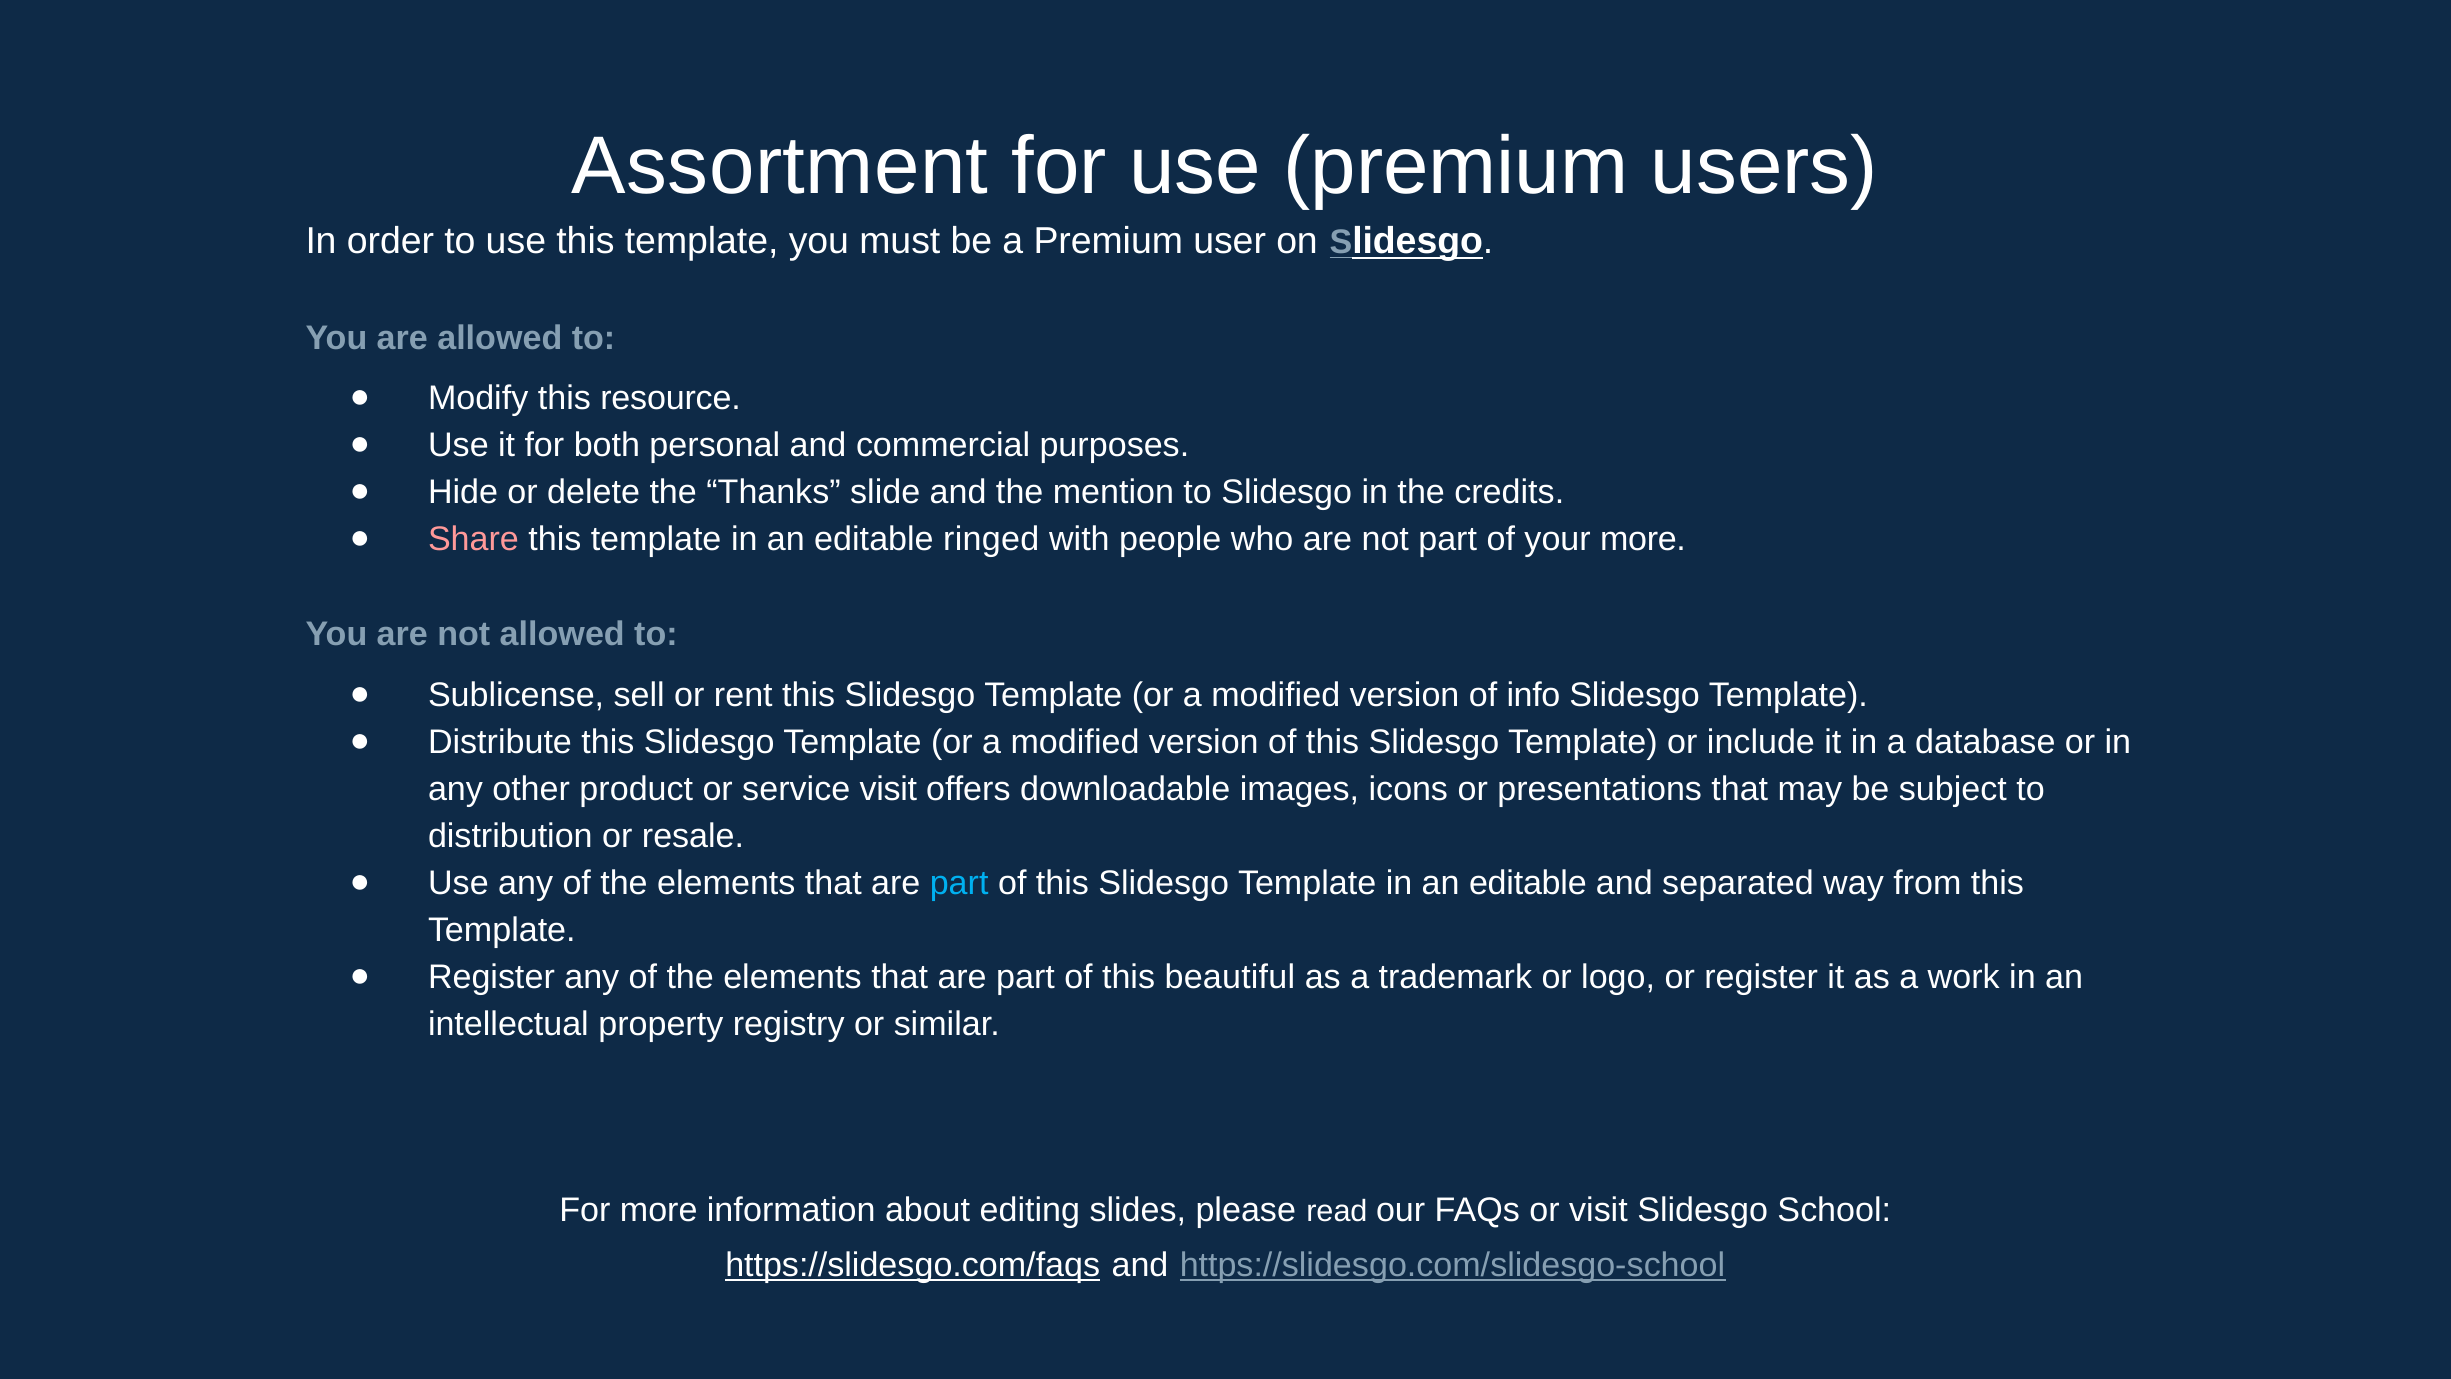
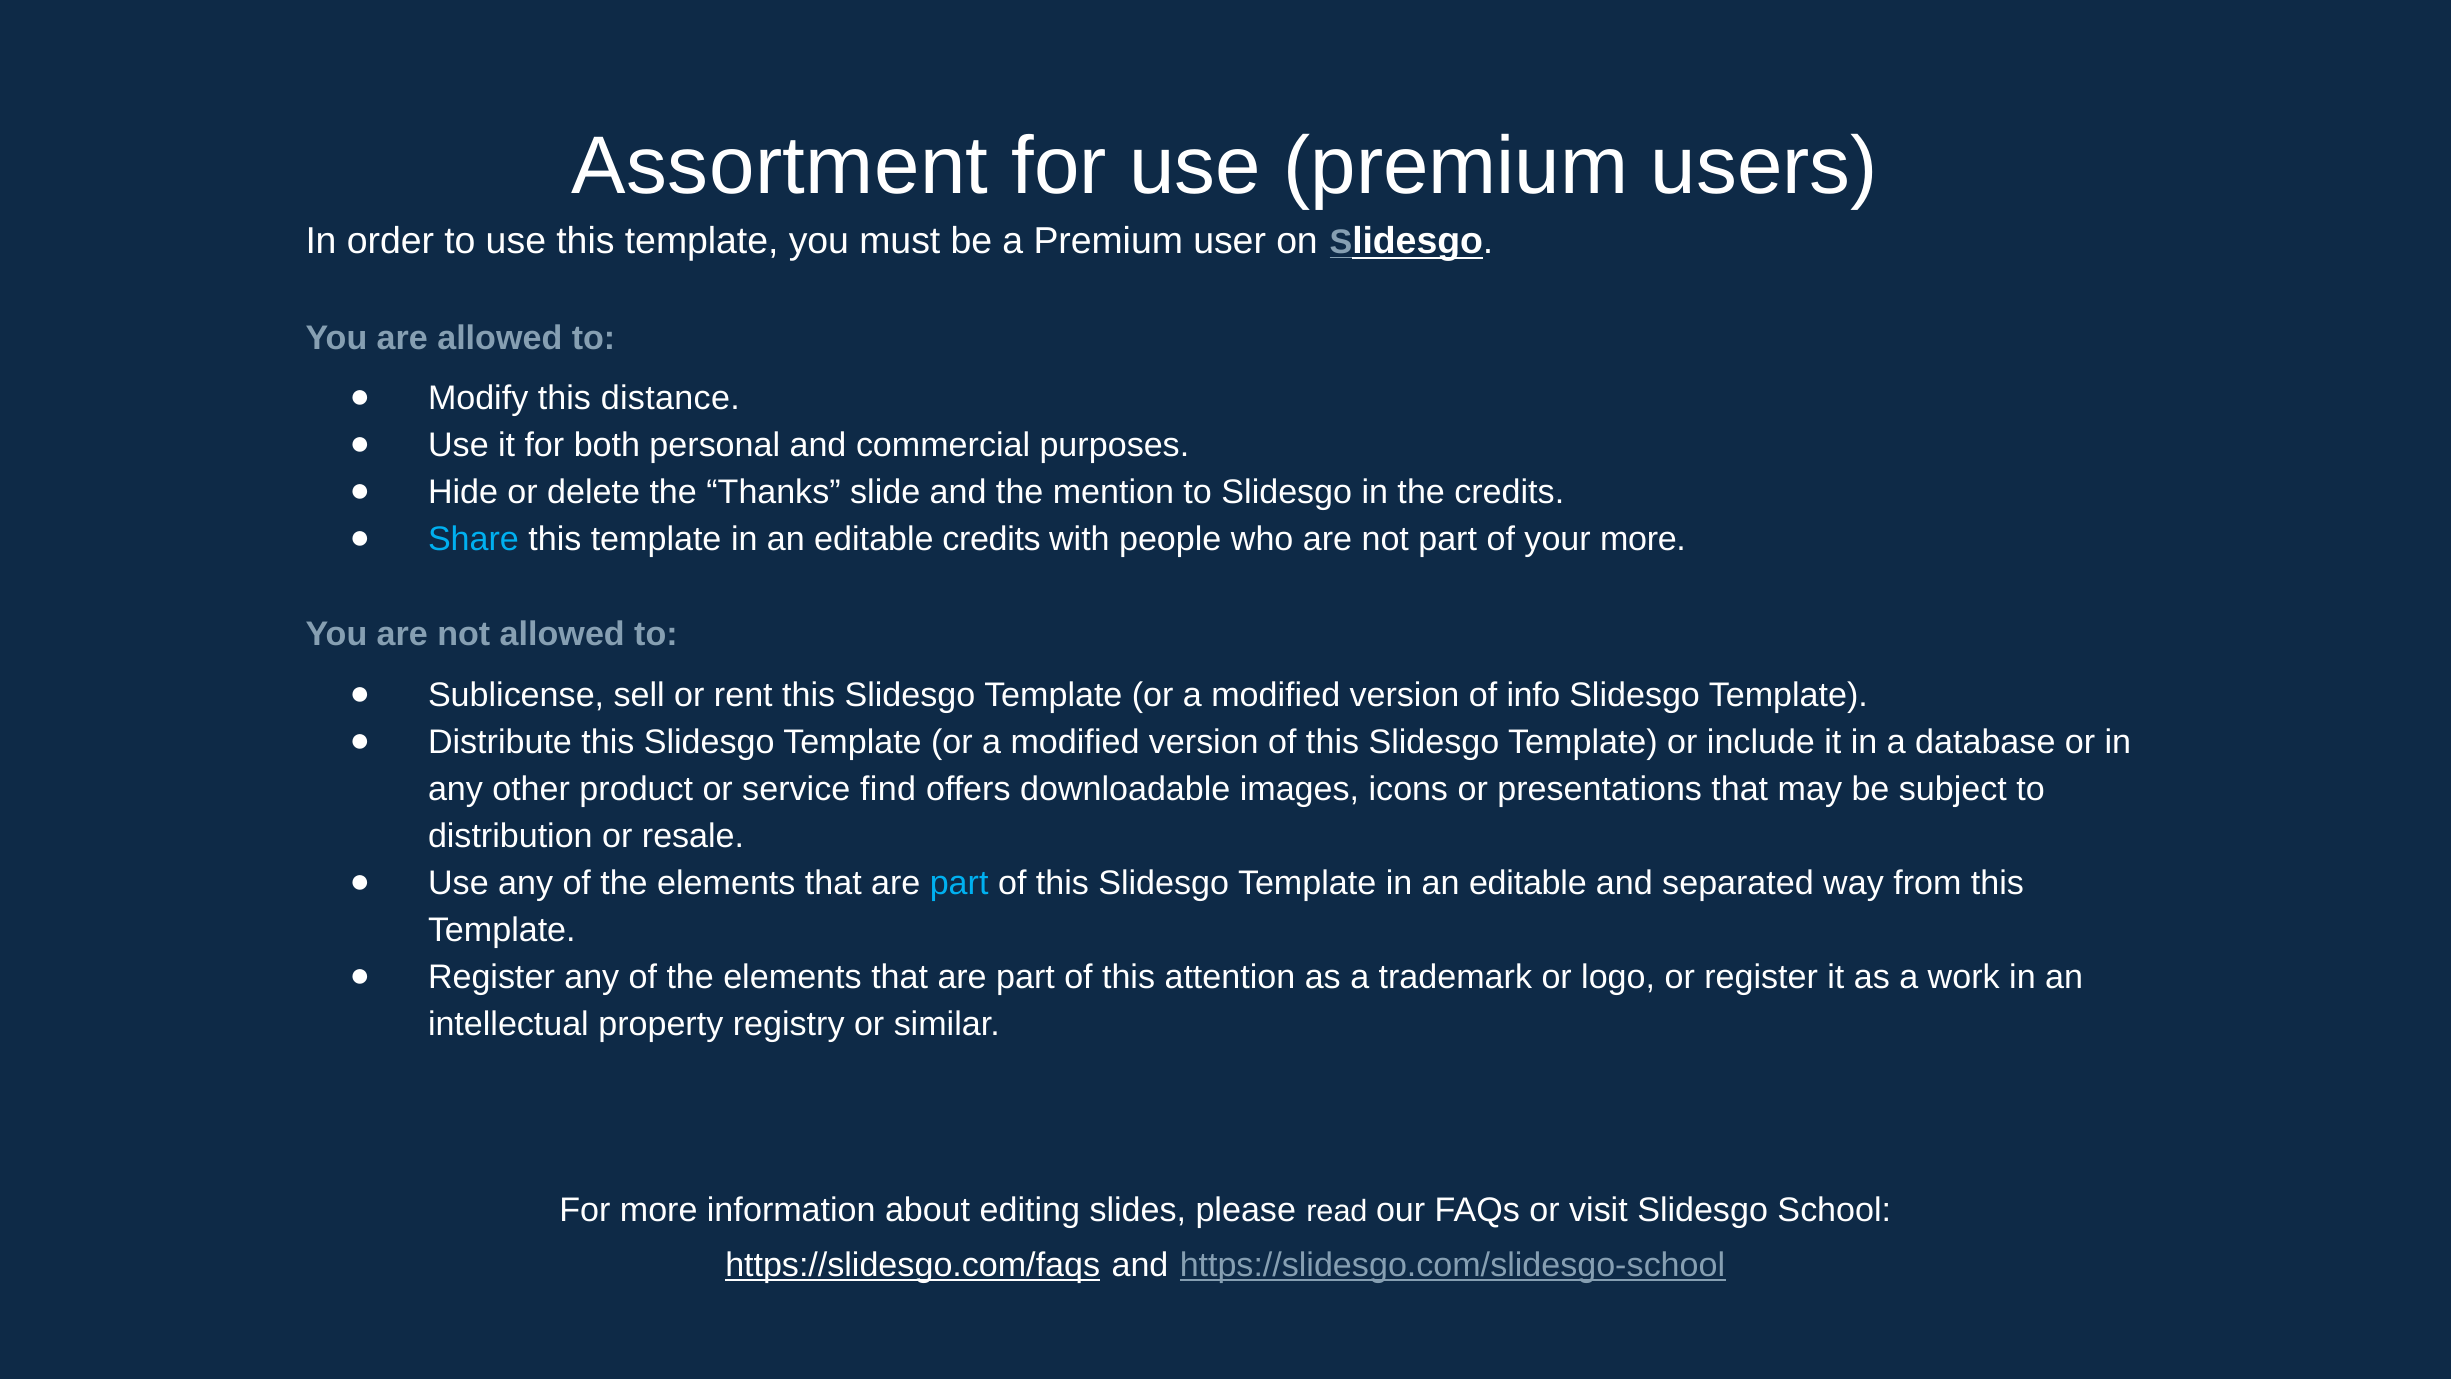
resource: resource -> distance (670, 398)
Share colour: pink -> light blue (473, 539)
editable ringed: ringed -> credits (992, 539)
service visit: visit -> find (888, 789)
beautiful: beautiful -> attention (1230, 977)
